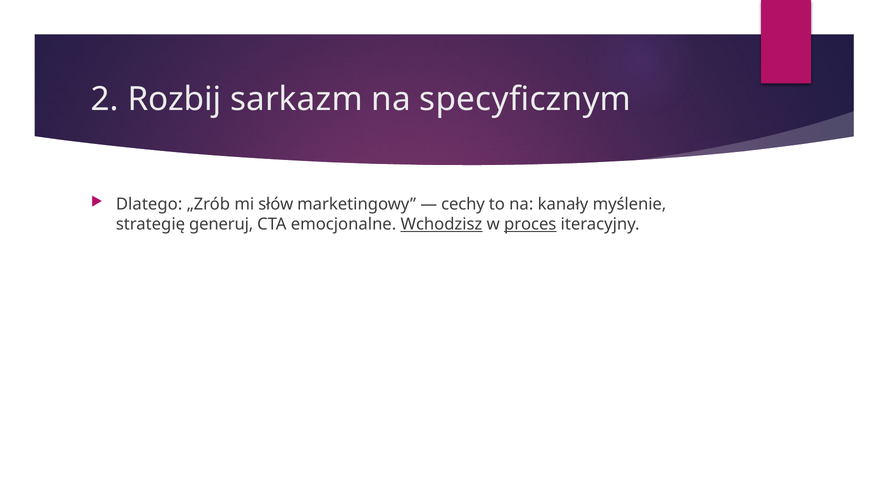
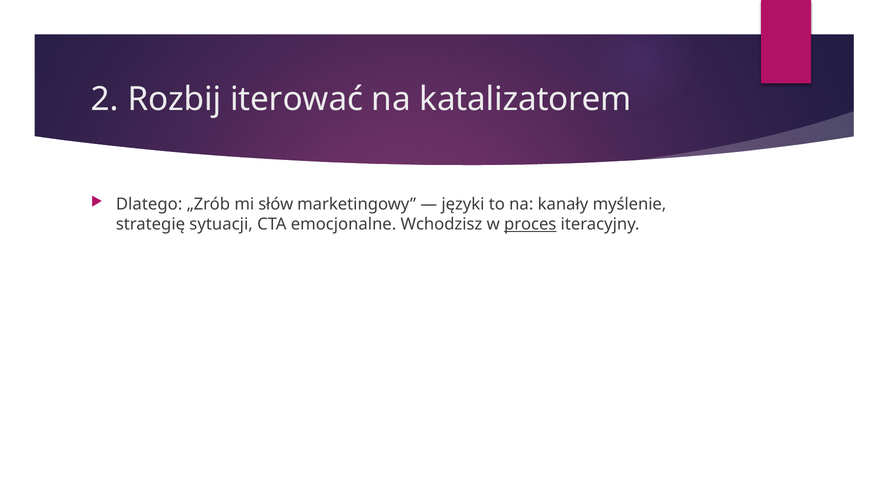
sarkazm: sarkazm -> iterować (297, 99)
specyficznym: specyficznym -> katalizatorem (526, 99)
cechy: cechy -> języki (463, 204)
generuj: generuj -> sytuacji (221, 224)
Wchodzisz underline: present -> none (441, 224)
